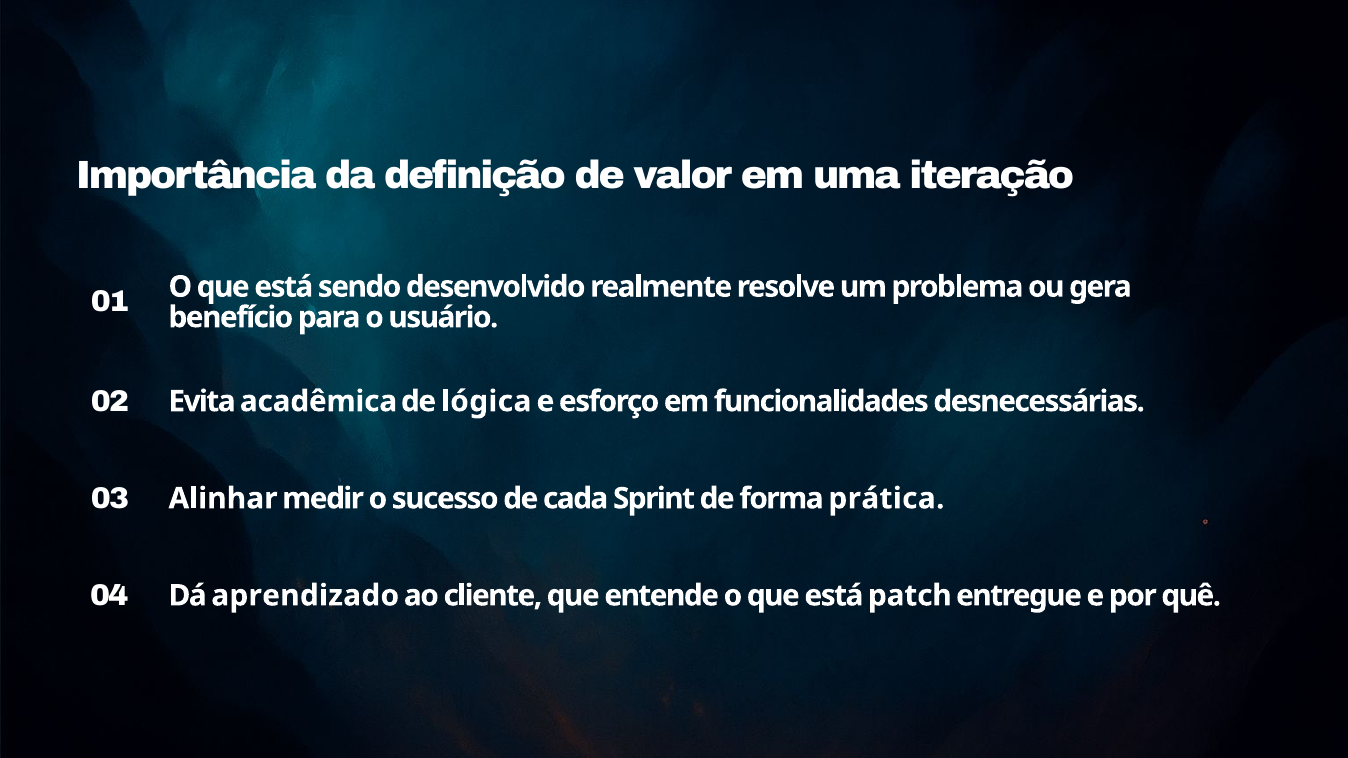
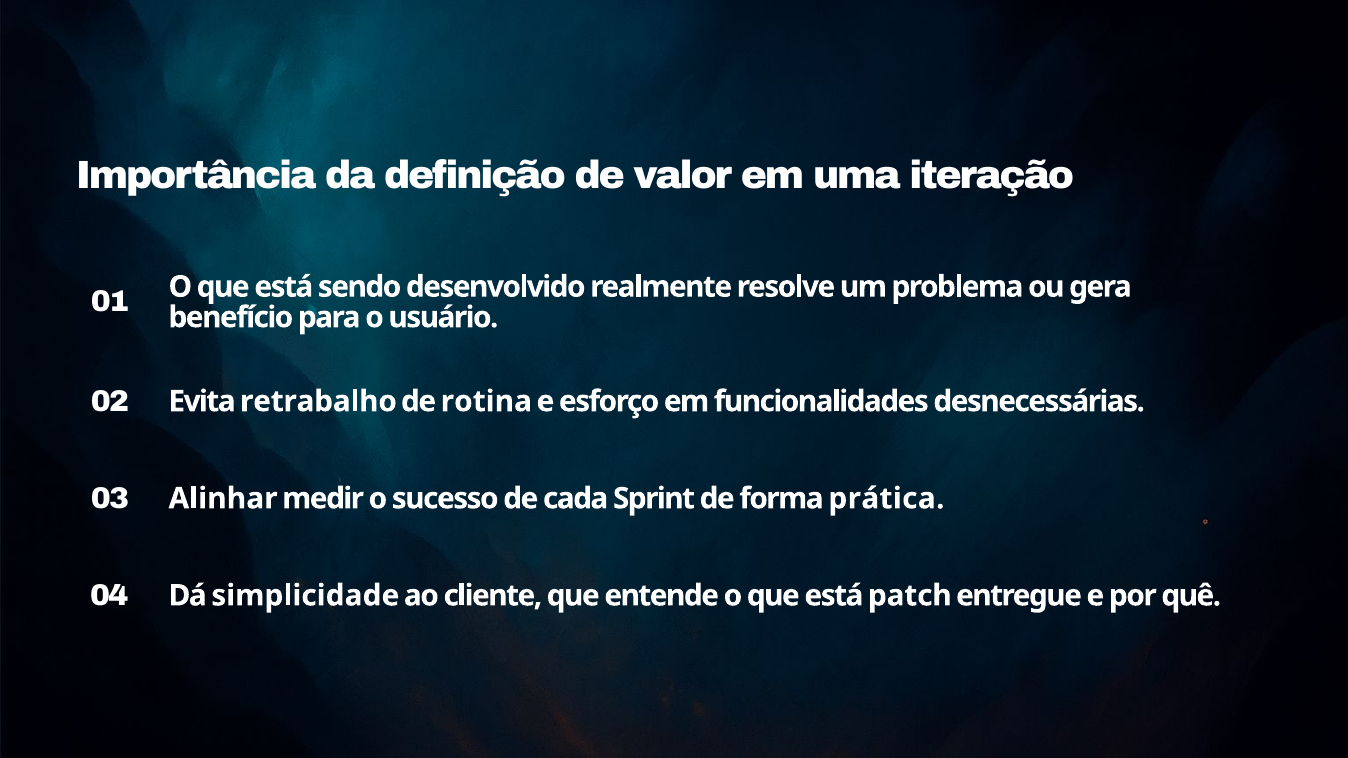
acadêmica: acadêmica -> retrabalho (319, 402)
lógica: lógica -> rotina (486, 402)
aprendizado: aprendizado -> simplicidade (305, 596)
